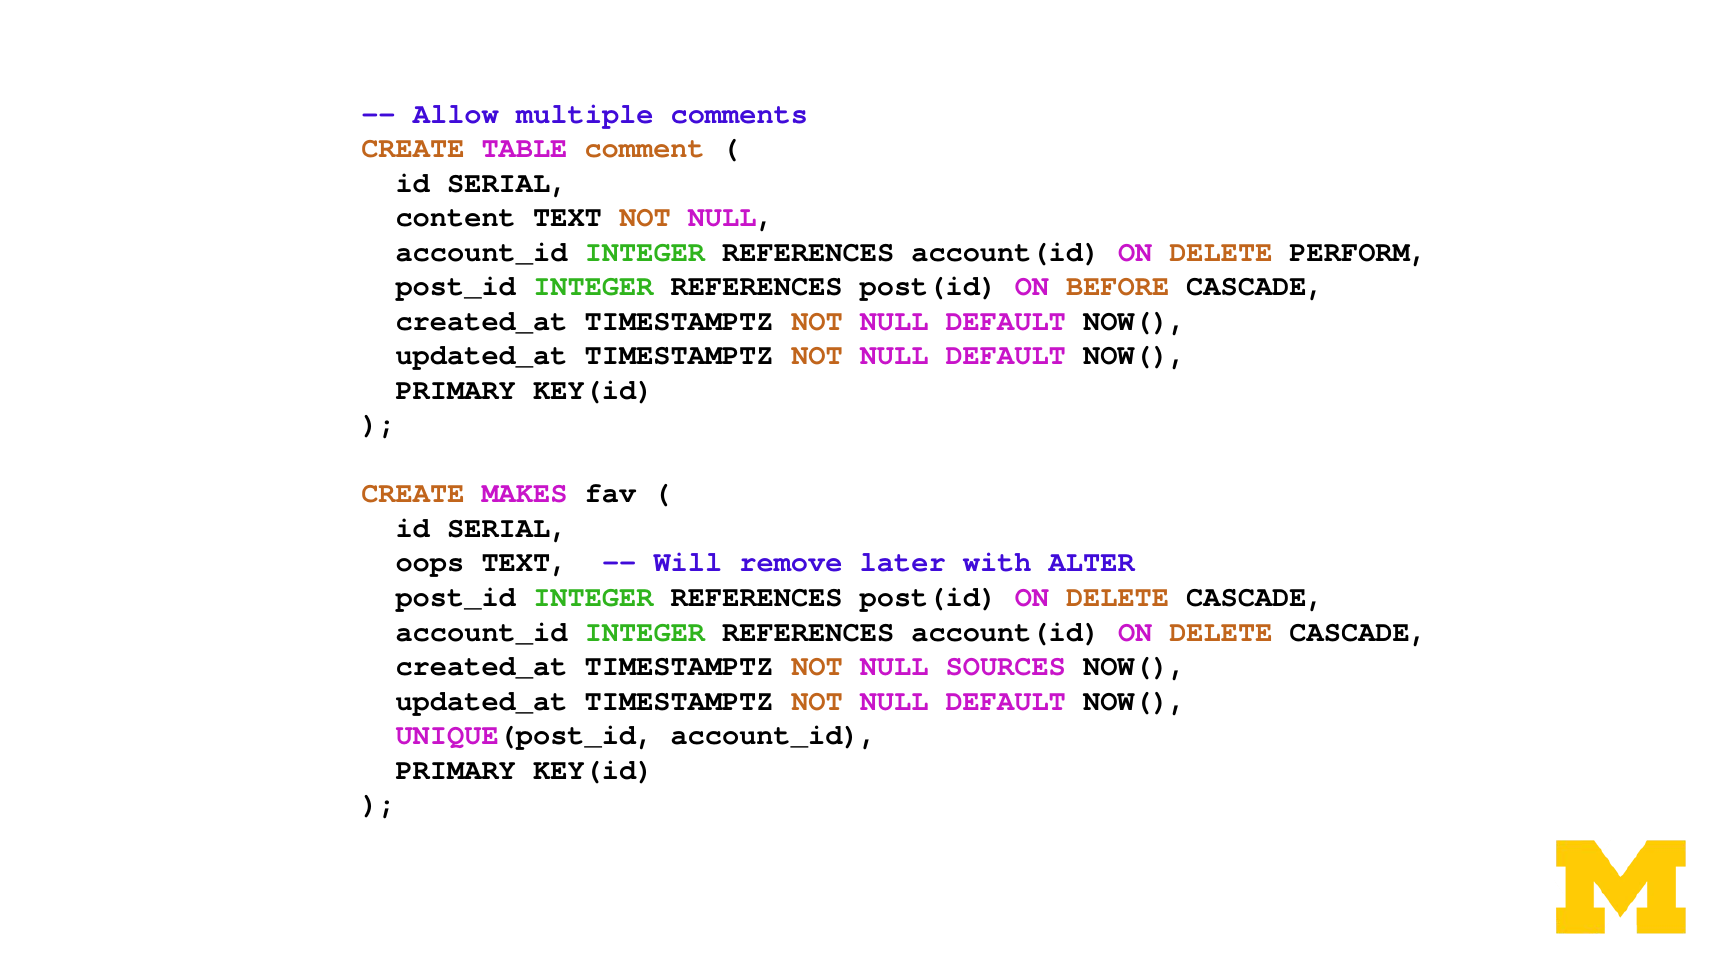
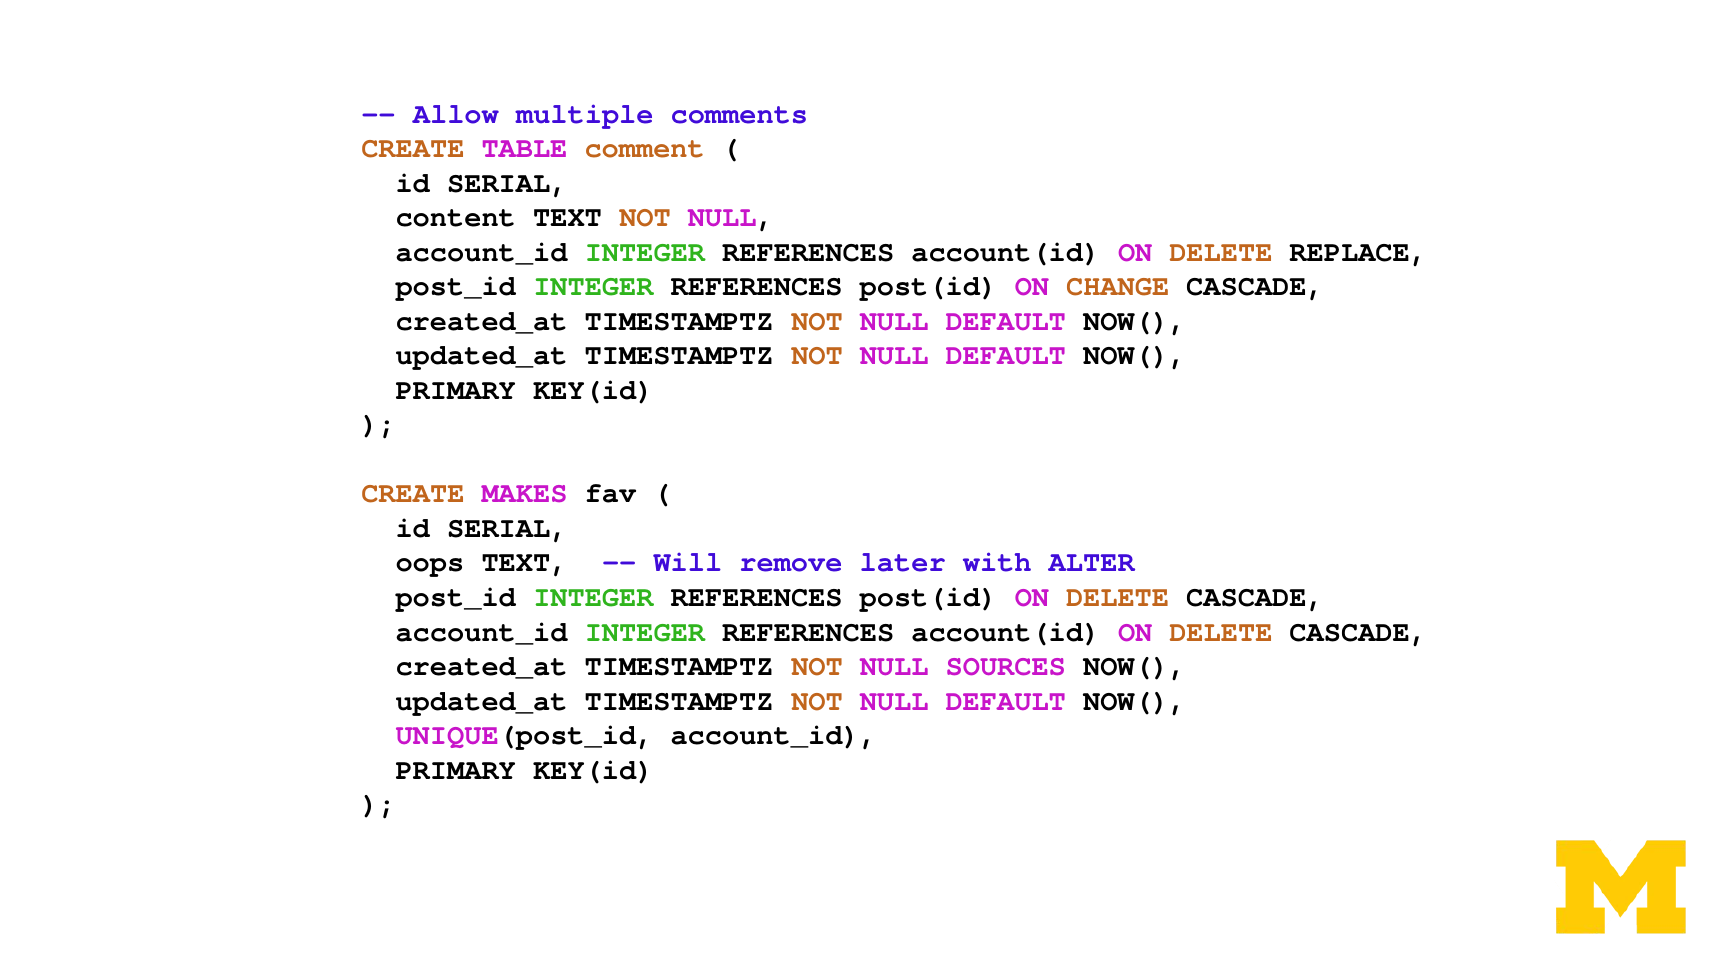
PERFORM: PERFORM -> REPLACE (1358, 252)
BEFORE: BEFORE -> CHANGE (1118, 286)
